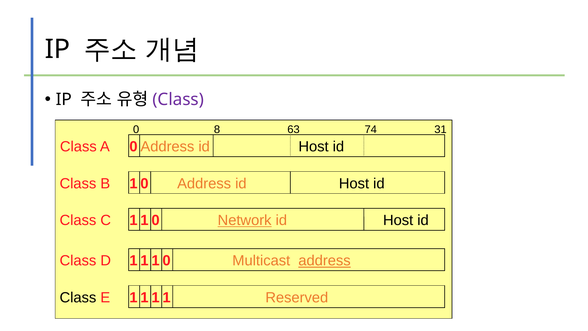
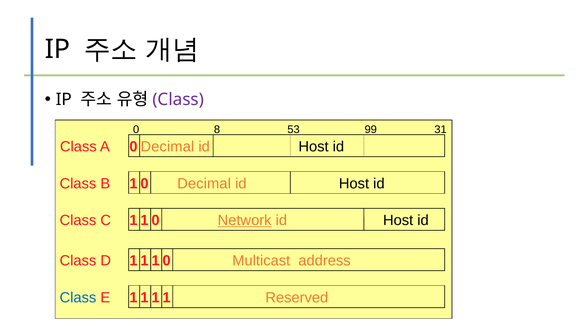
63: 63 -> 53 (294, 129)
74: 74 -> 99 (371, 129)
Address: Address -> Decimal (167, 147)
Address: Address -> Decimal (204, 183)
address underline: present -> none (325, 261)
Class colour: black -> blue (78, 297)
